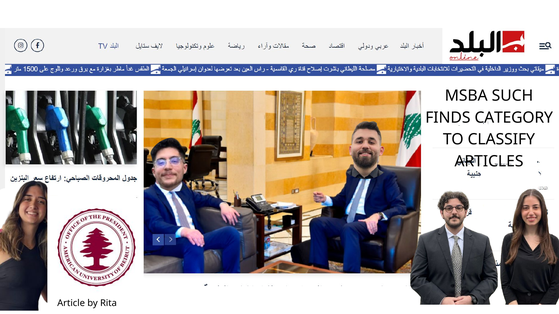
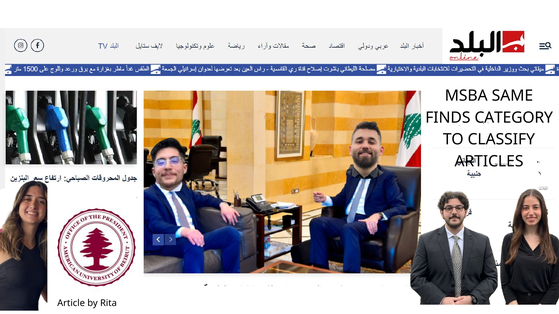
SUCH: SUCH -> SAME (512, 96)
